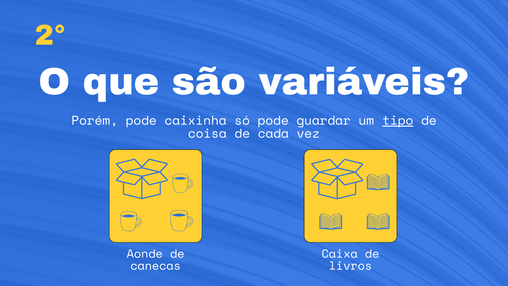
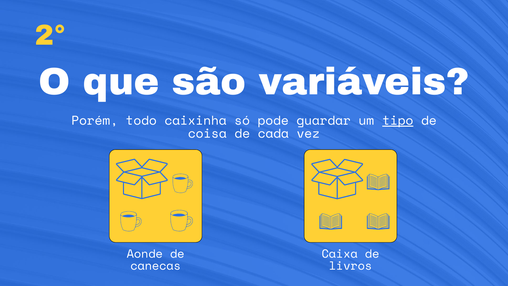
Porém pode: pode -> todo (141, 121)
